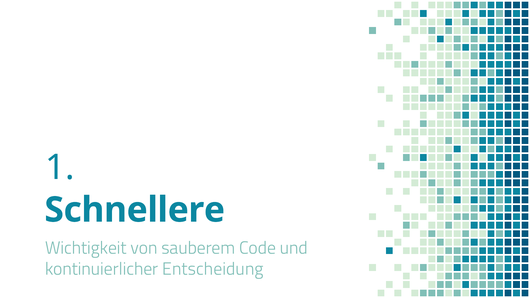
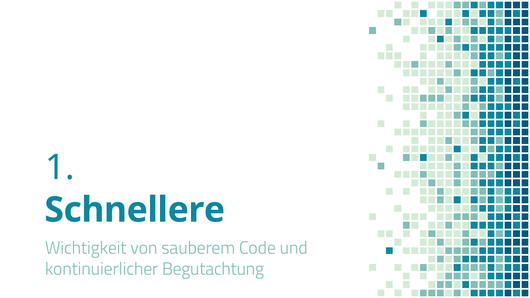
Entscheidung: Entscheidung -> Begutachtung (213, 269)
